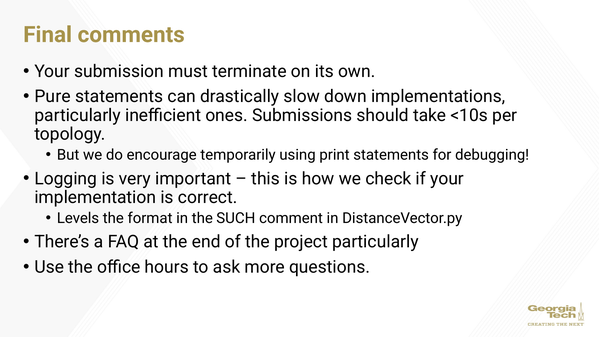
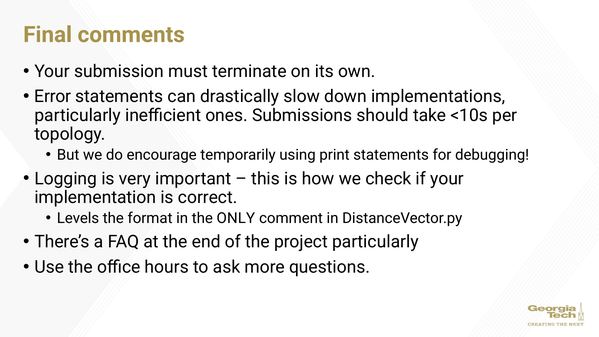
Pure: Pure -> Error (53, 96)
SUCH: SUCH -> ONLY (236, 218)
